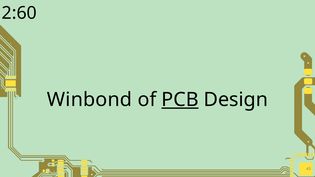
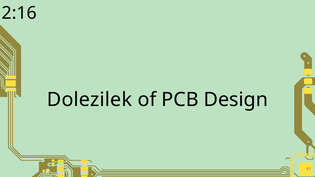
2:60: 2:60 -> 2:16 (19, 13)
Winbond: Winbond -> Dolezilek (90, 100)
PCB underline: present -> none (180, 100)
